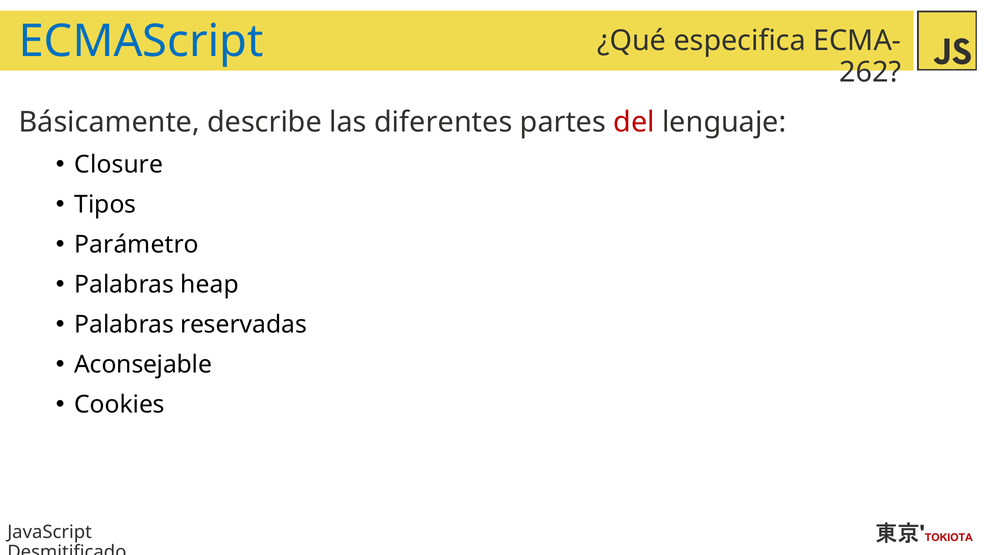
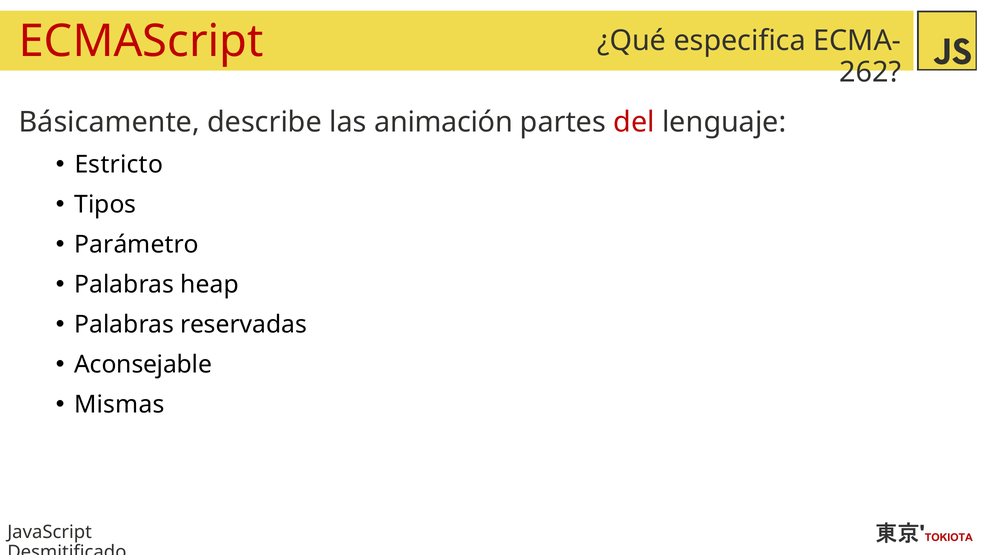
ECMAScript colour: blue -> red (141, 41)
diferentes: diferentes -> animación (443, 122)
Closure: Closure -> Estricto (119, 165)
Cookies: Cookies -> Mismas (119, 404)
